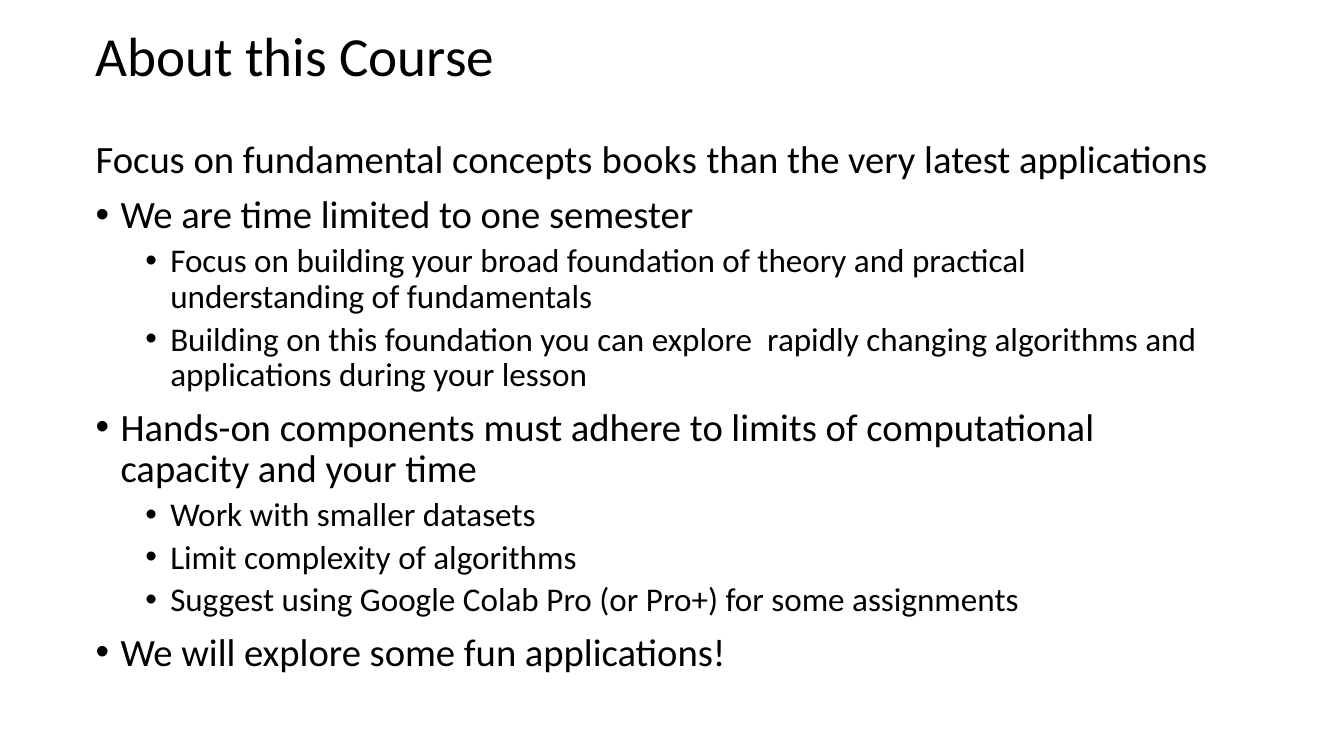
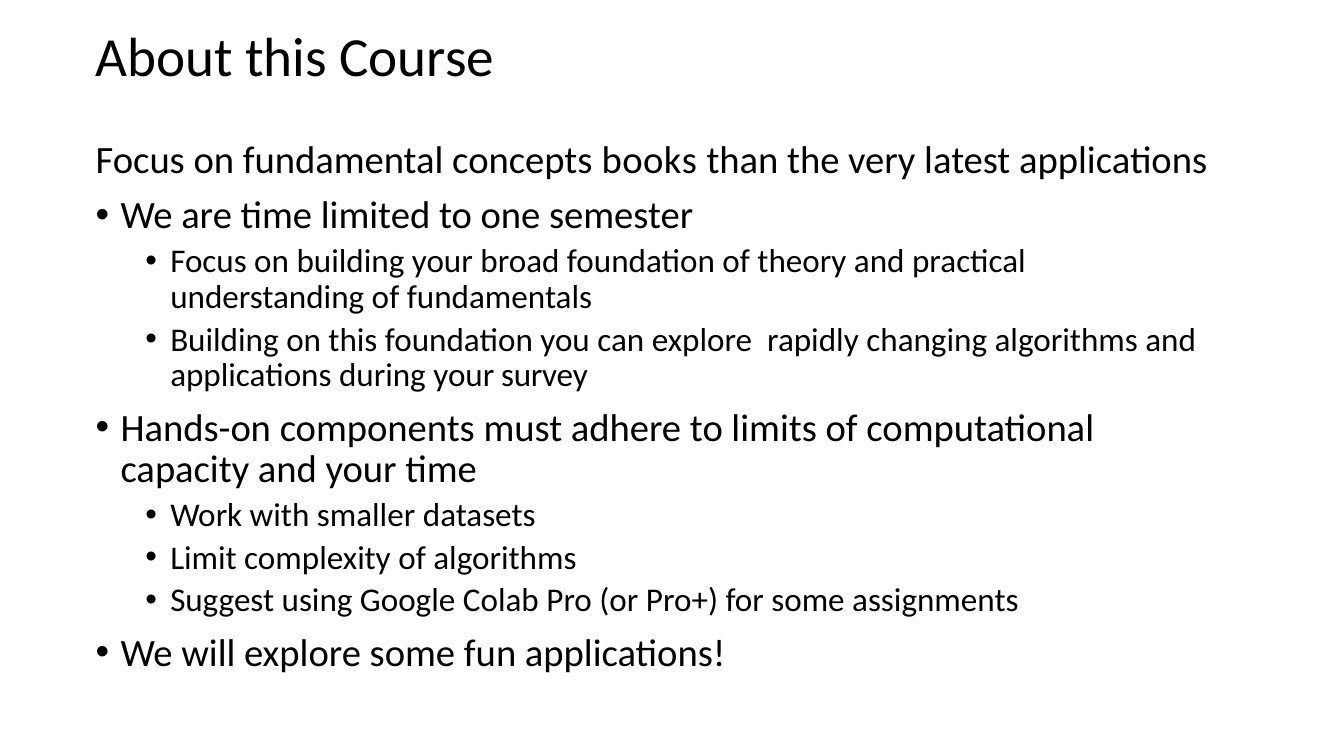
lesson: lesson -> survey (545, 376)
